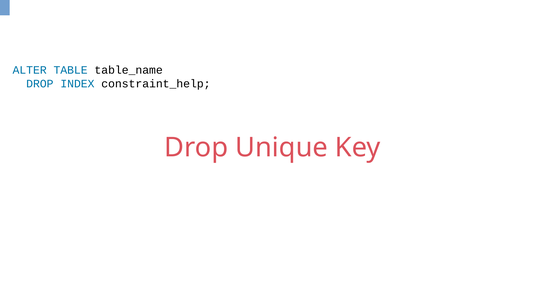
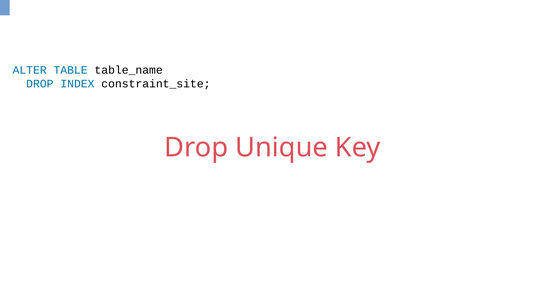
constraint_help: constraint_help -> constraint_site (156, 84)
